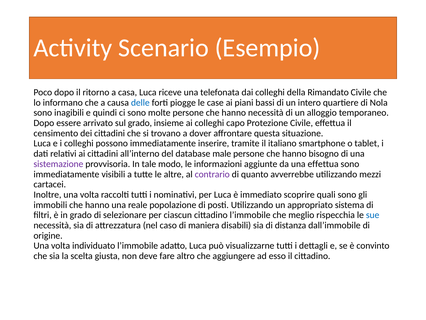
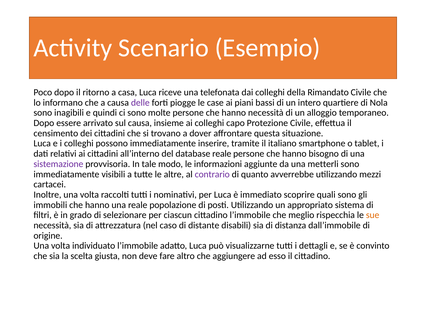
delle colour: blue -> purple (140, 102)
sul grado: grado -> causa (140, 123)
database male: male -> reale (222, 154)
una effettua: effettua -> metterli (323, 164)
sue colour: blue -> orange (373, 215)
maniera: maniera -> distante (204, 225)
